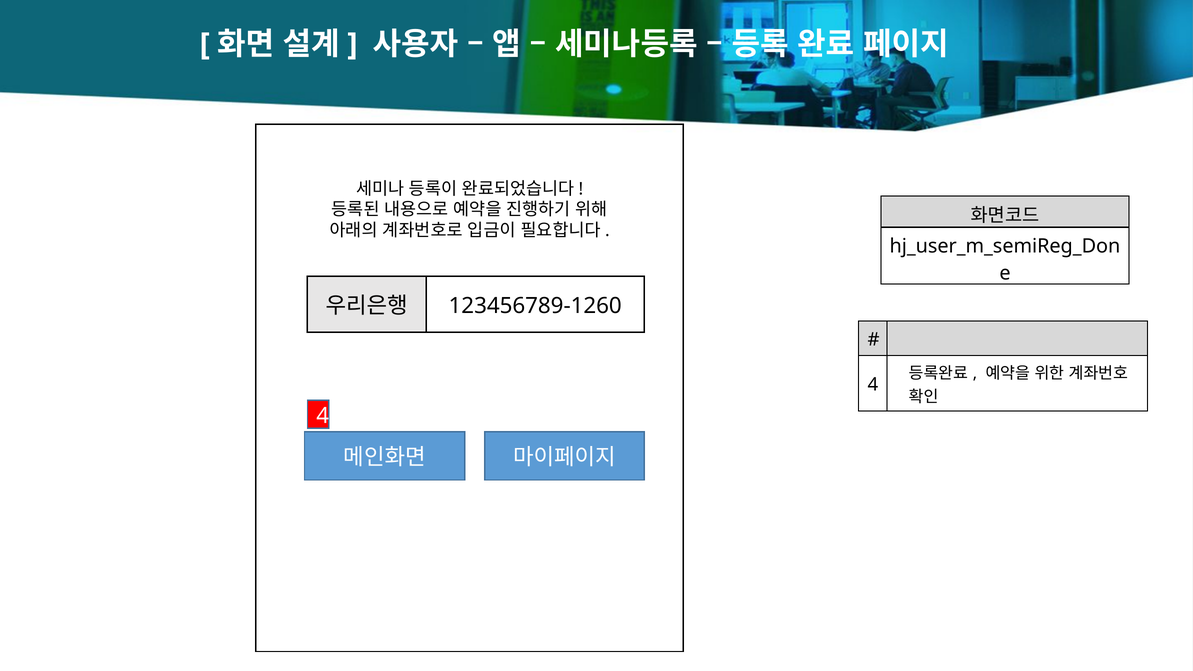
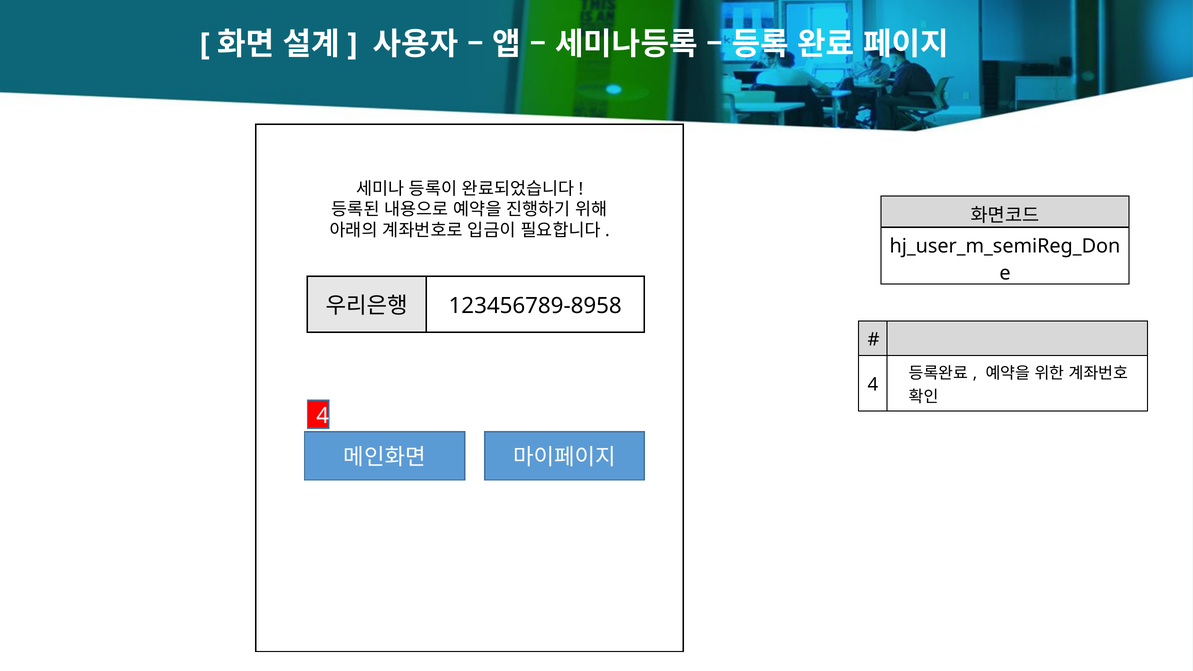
123456789-1260: 123456789-1260 -> 123456789-8958 (535, 306)
